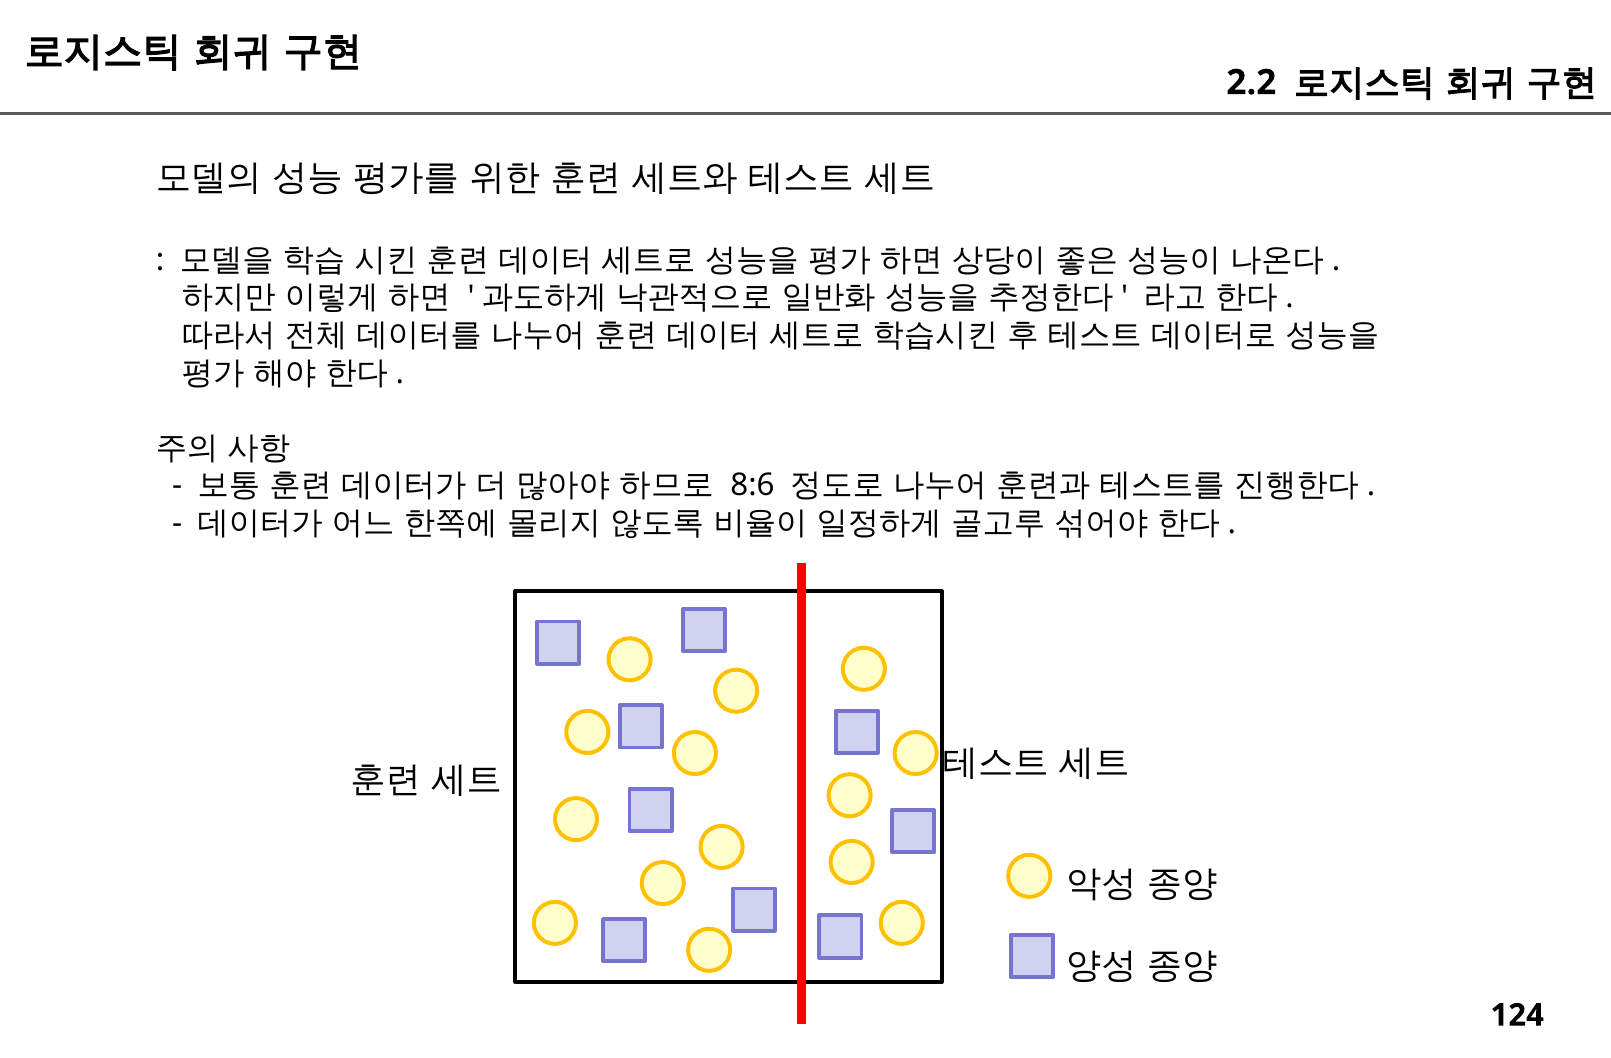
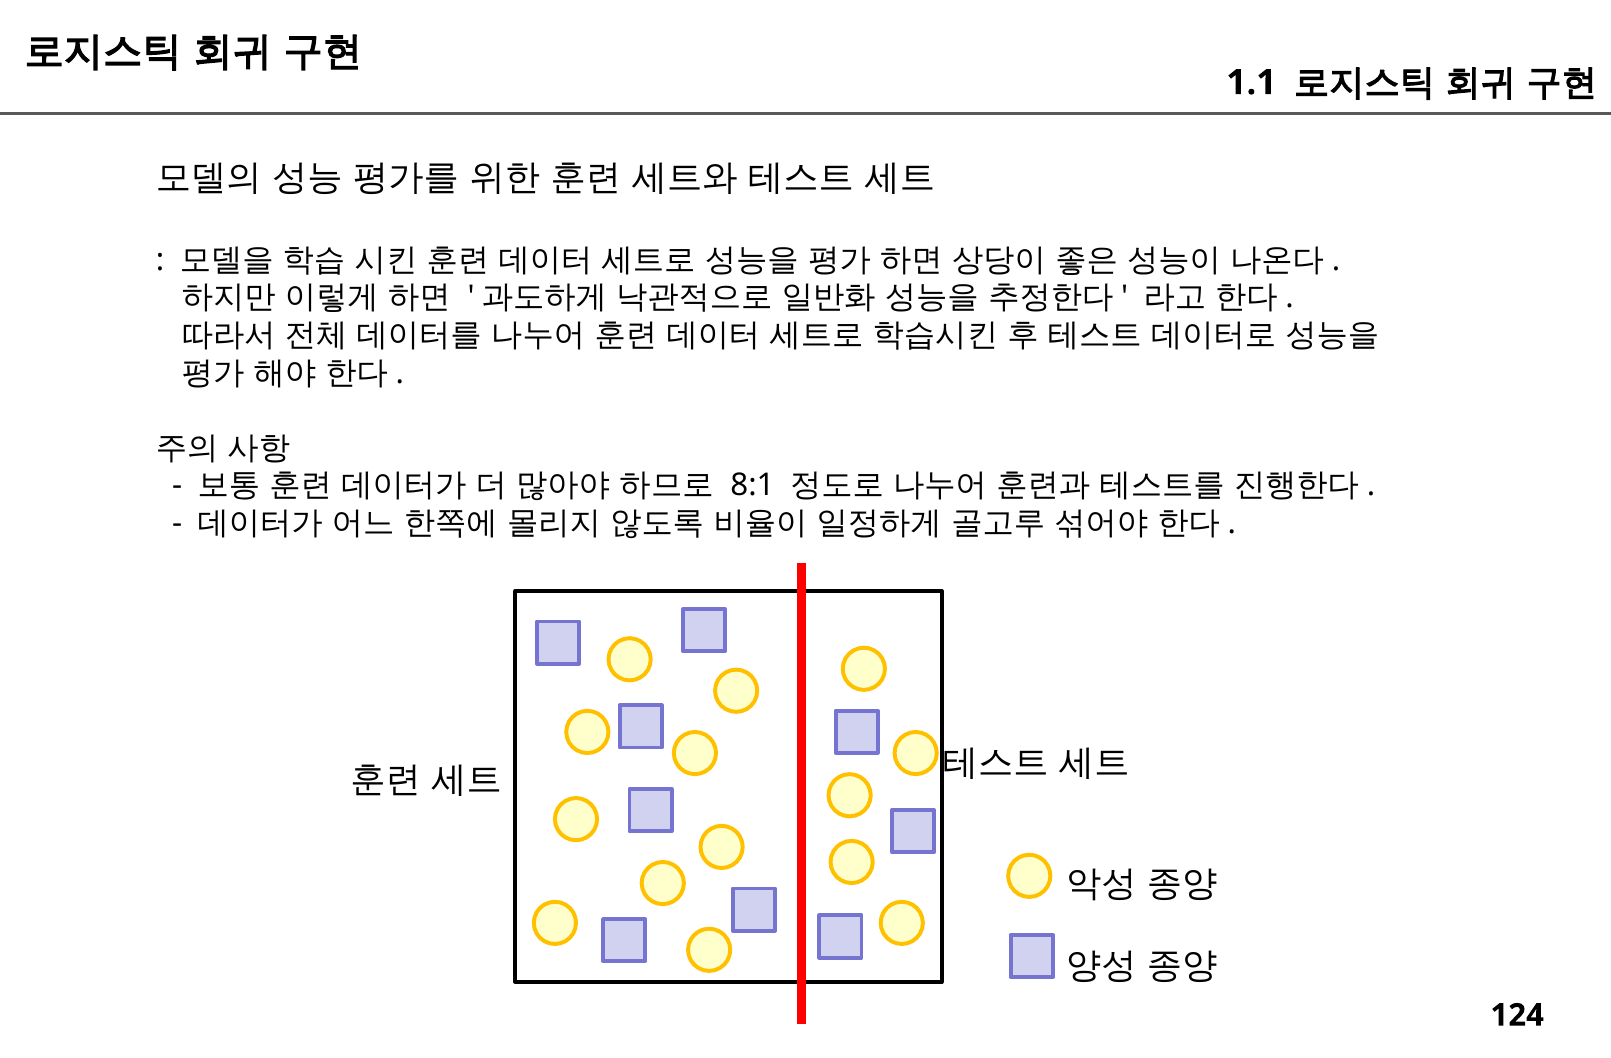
2.2: 2.2 -> 1.1 (1251, 83)
8:6: 8:6 -> 8:1 (753, 486)
